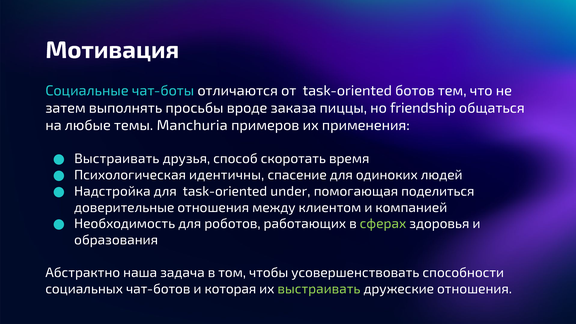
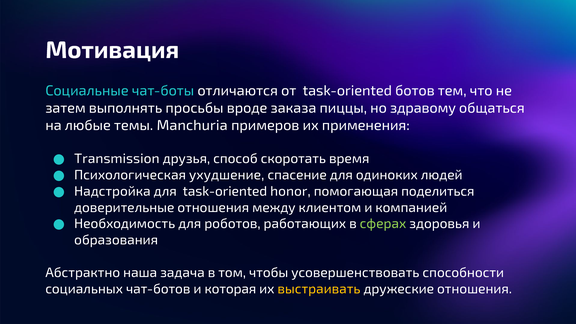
friendship: friendship -> здравому (423, 108)
Выстраивать: Выстраивать -> Transmission (117, 159)
идентичны: идентичны -> ухудшение (227, 175)
under: under -> honor (290, 191)
выстраивать colour: light green -> yellow (319, 289)
